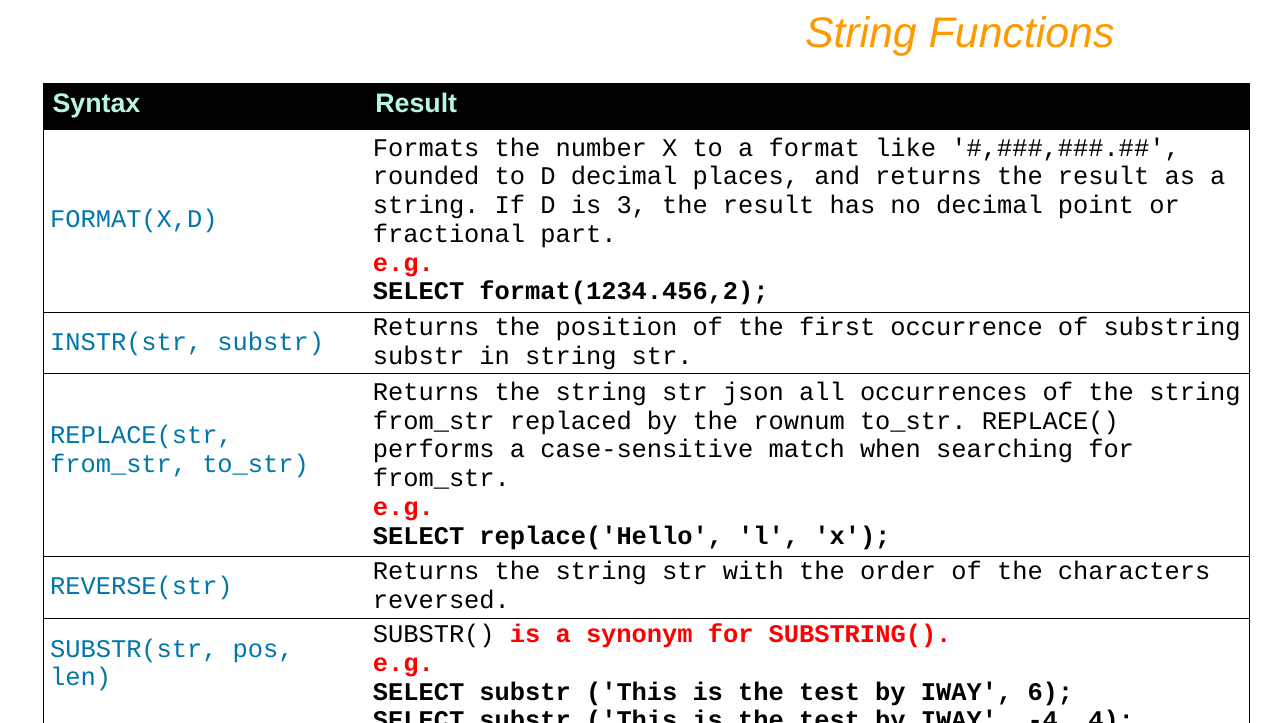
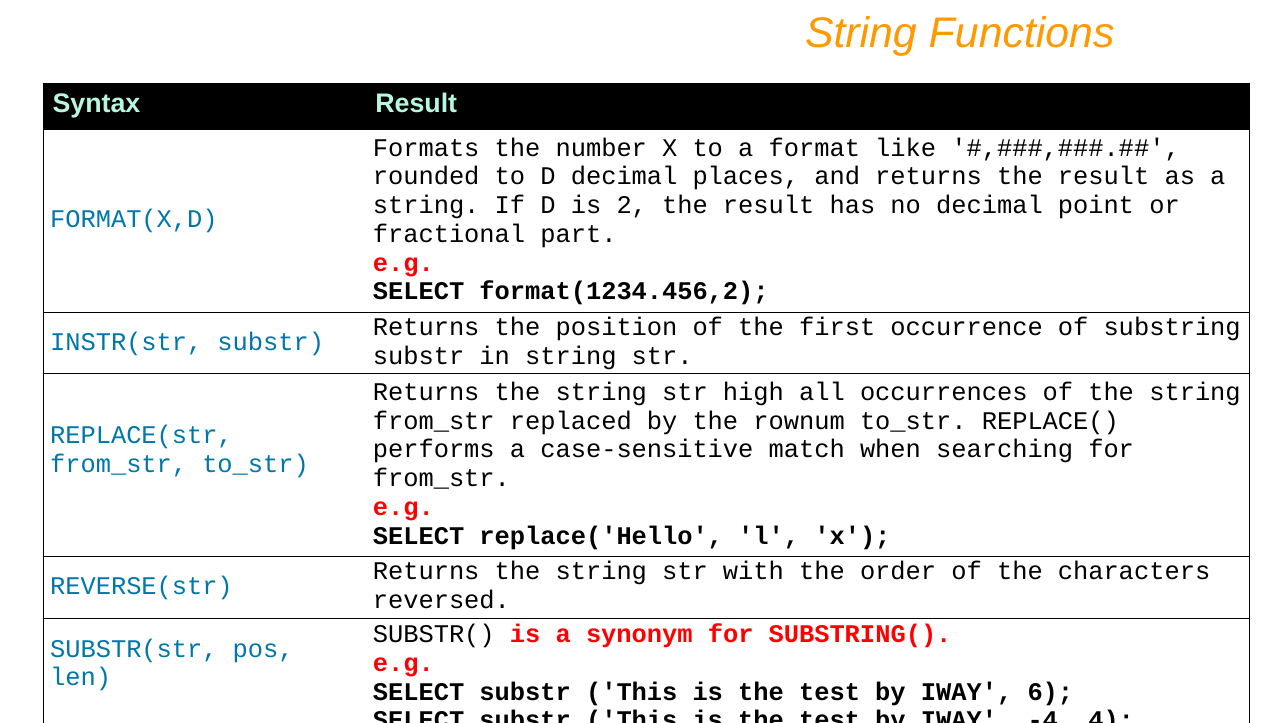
3: 3 -> 2 (632, 205)
json: json -> high (753, 392)
